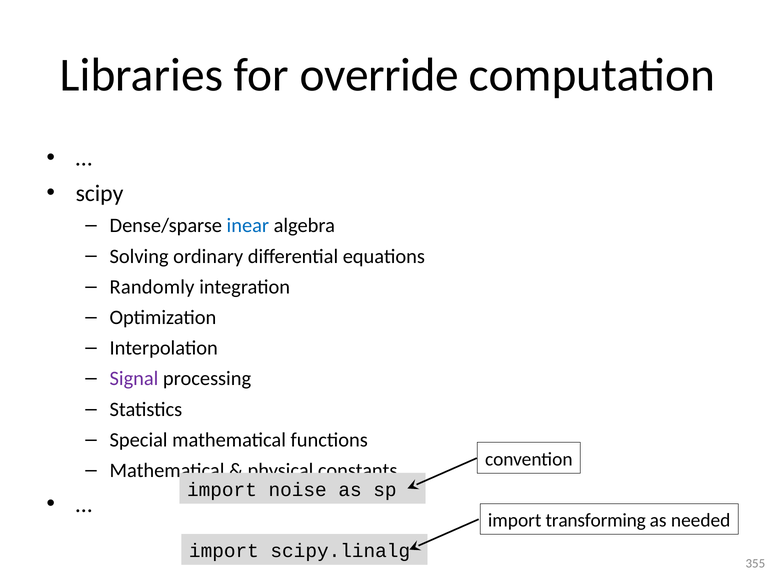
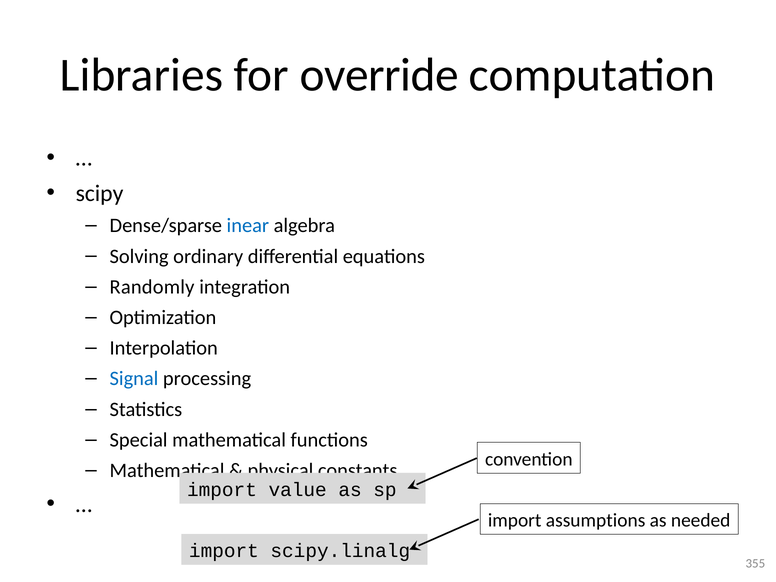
Signal colour: purple -> blue (134, 379)
noise: noise -> value (298, 490)
transforming: transforming -> assumptions (596, 520)
